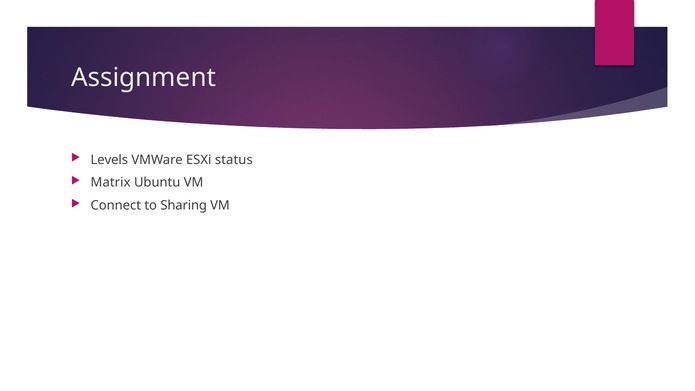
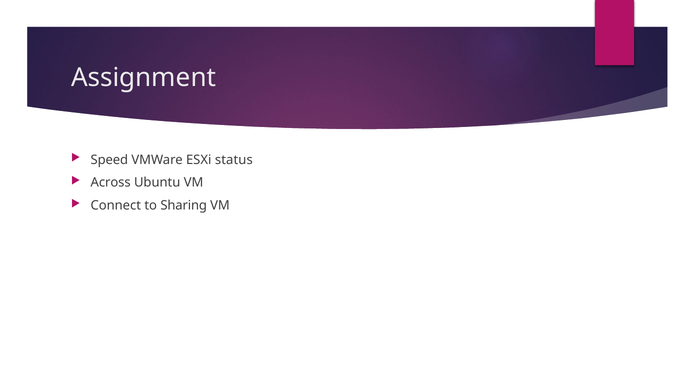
Levels: Levels -> Speed (109, 160)
Matrix: Matrix -> Across (111, 183)
